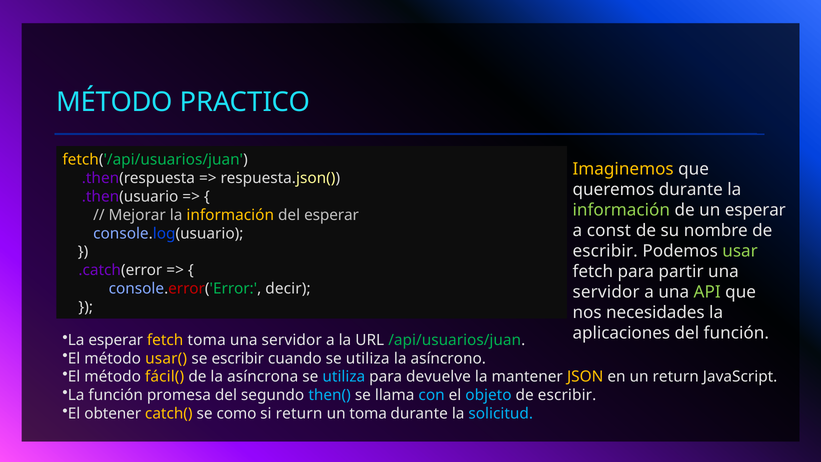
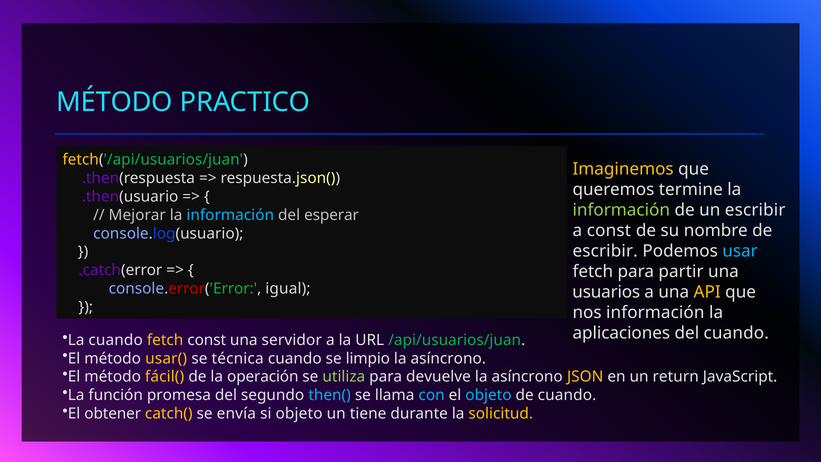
queremos durante: durante -> termine (691, 189)
un esperar: esperar -> escribir (755, 210)
información colour: yellow -> light blue (230, 215)
usar colour: light green -> light blue (740, 251)
decir: decir -> igual (288, 289)
servidor: servidor -> usuarios (606, 292)
API colour: light green -> yellow (707, 292)
nos necesidades: necesidades -> información (655, 313)
del función: función -> cuando (736, 333)
La esperar: esperar -> cuando (116, 340)
fetch toma: toma -> const (207, 340)
se escribir: escribir -> técnica (238, 358)
cuando se utiliza: utiliza -> limpio (368, 358)
asíncrona: asíncrona -> operación (263, 377)
utiliza colour: light blue -> light green (344, 377)
mantener: mantener -> asíncrono (527, 377)
escribir: escribir -> cuando (567, 395)
como: como -> envía (236, 414)
si return: return -> objeto (299, 414)
un toma: toma -> tiene (368, 414)
solicitud colour: light blue -> yellow (501, 414)
